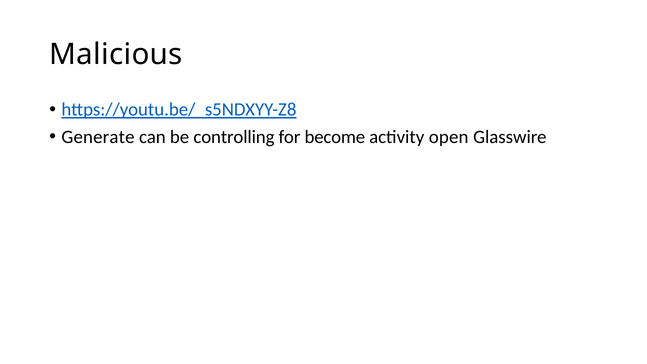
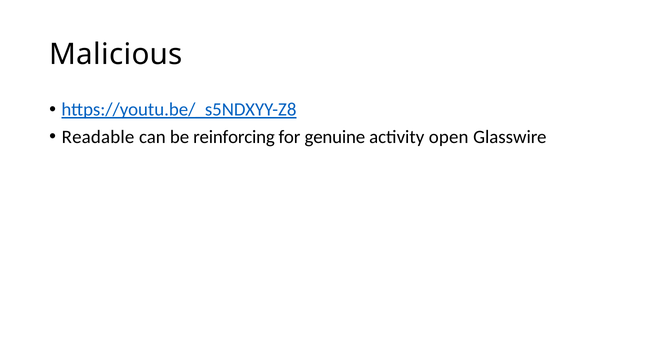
Generate: Generate -> Readable (98, 137)
controlling: controlling -> reinforcing (234, 137)
become: become -> genuine (335, 137)
